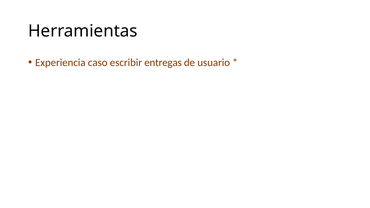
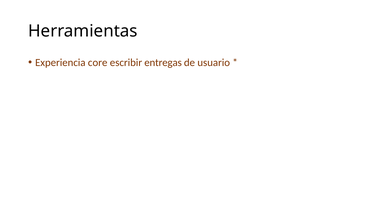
caso: caso -> core (98, 63)
